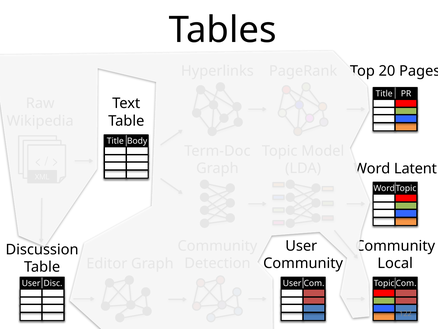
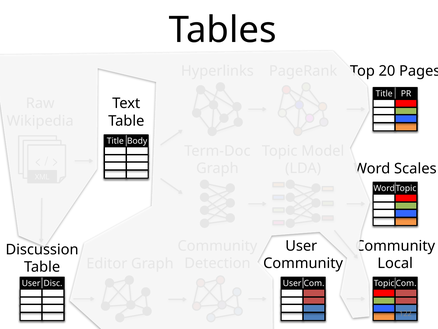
Latent: Latent -> Scales (415, 168)
